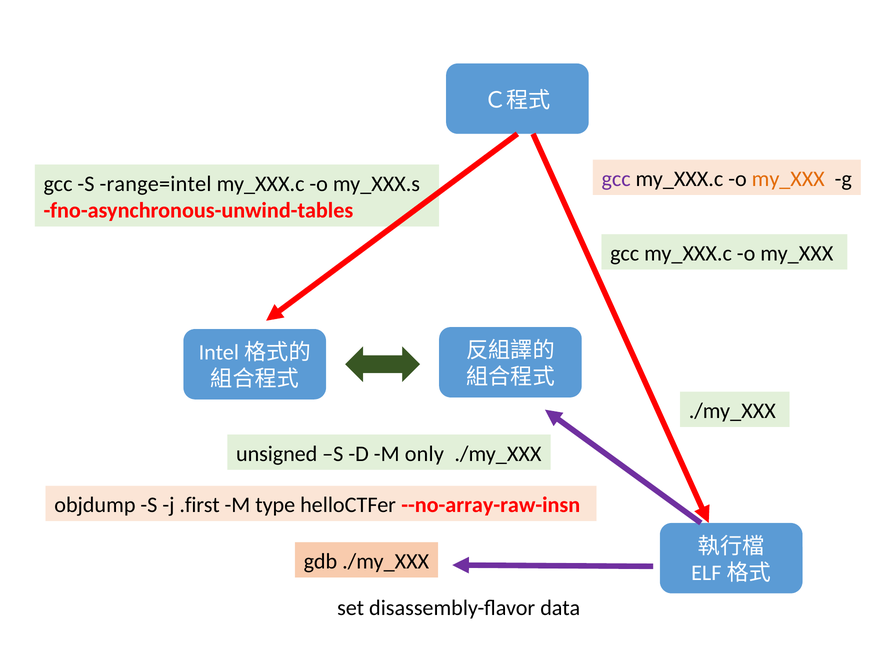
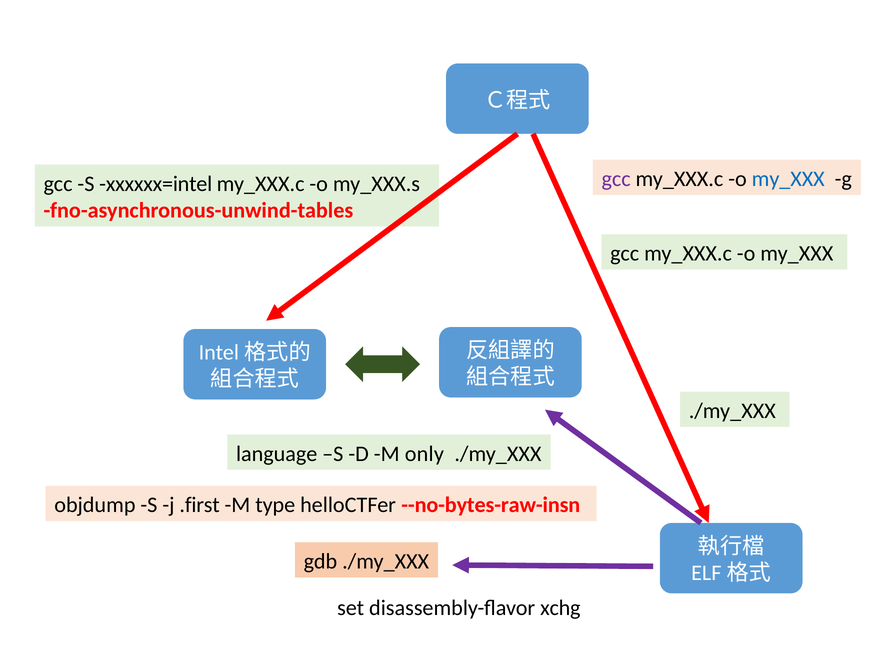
my_XXX colour: orange -> blue (788, 179)
range=intel: range=intel -> xxxxxx=intel (156, 184)
unsigned: unsigned -> language (277, 454)
--no-array-raw-insn: --no-array-raw-insn -> --no-bytes-raw-insn (491, 505)
data: data -> xchg (560, 608)
